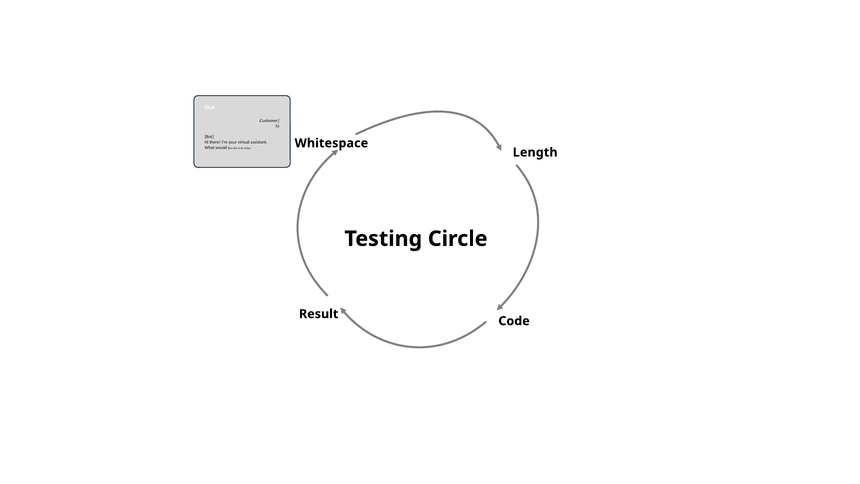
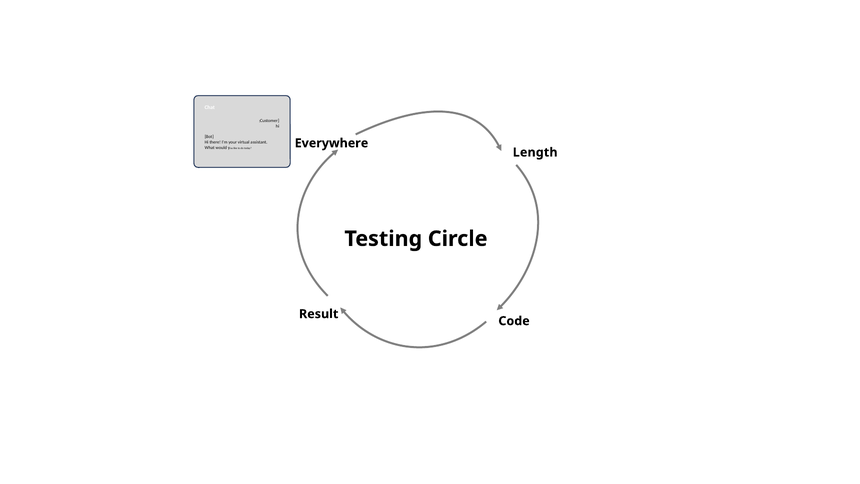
Whitespace: Whitespace -> Everywhere (331, 143)
